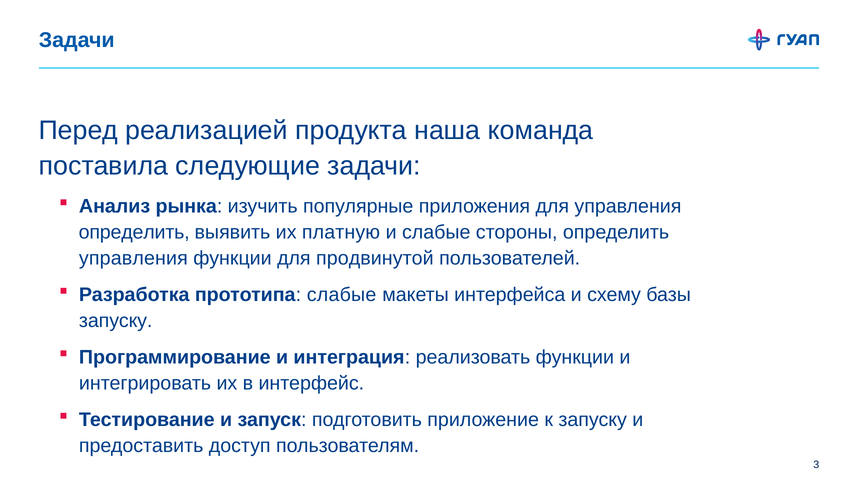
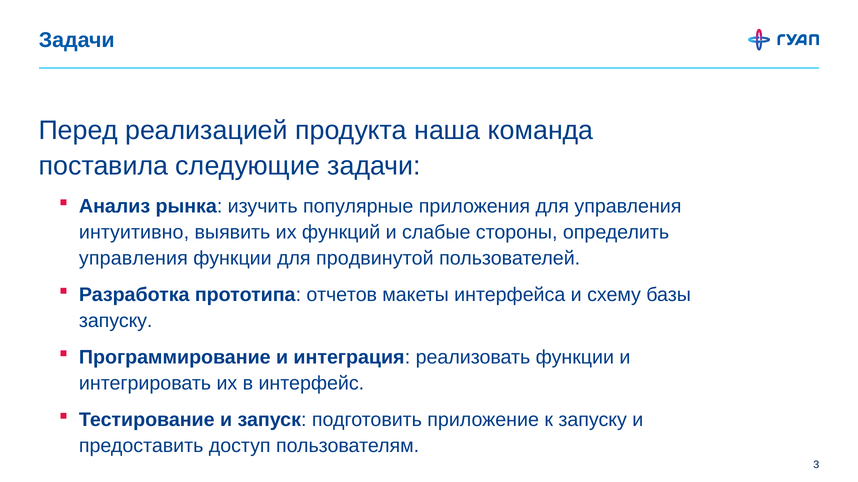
определить: определить -> интуитивно (134, 233)
платную: платную -> функций (341, 233)
прототипа слабые: слабые -> отчетов (342, 295)
